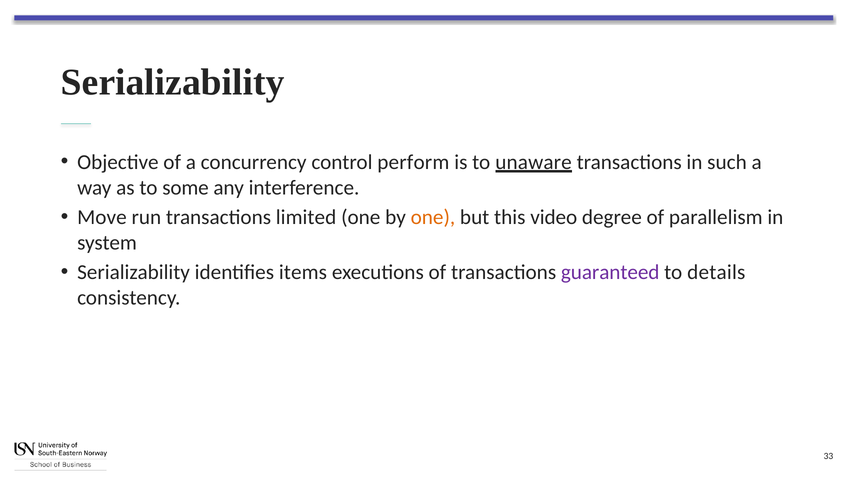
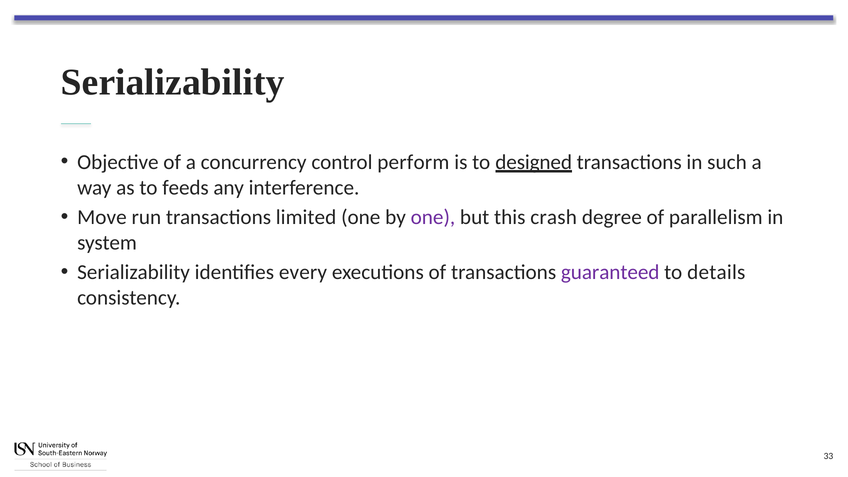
unaware: unaware -> designed (534, 162)
some: some -> feeds (185, 188)
one colour: orange -> purple (433, 217)
video: video -> crash (554, 217)
items: items -> every (303, 272)
